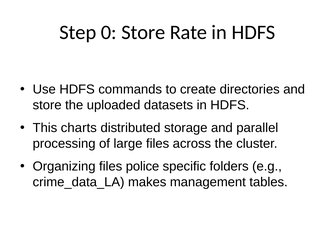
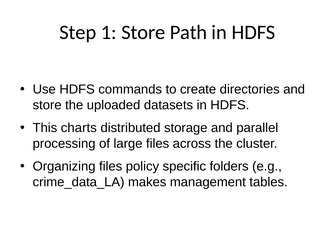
0: 0 -> 1 (109, 32)
Rate: Rate -> Path (188, 32)
police: police -> policy (142, 167)
